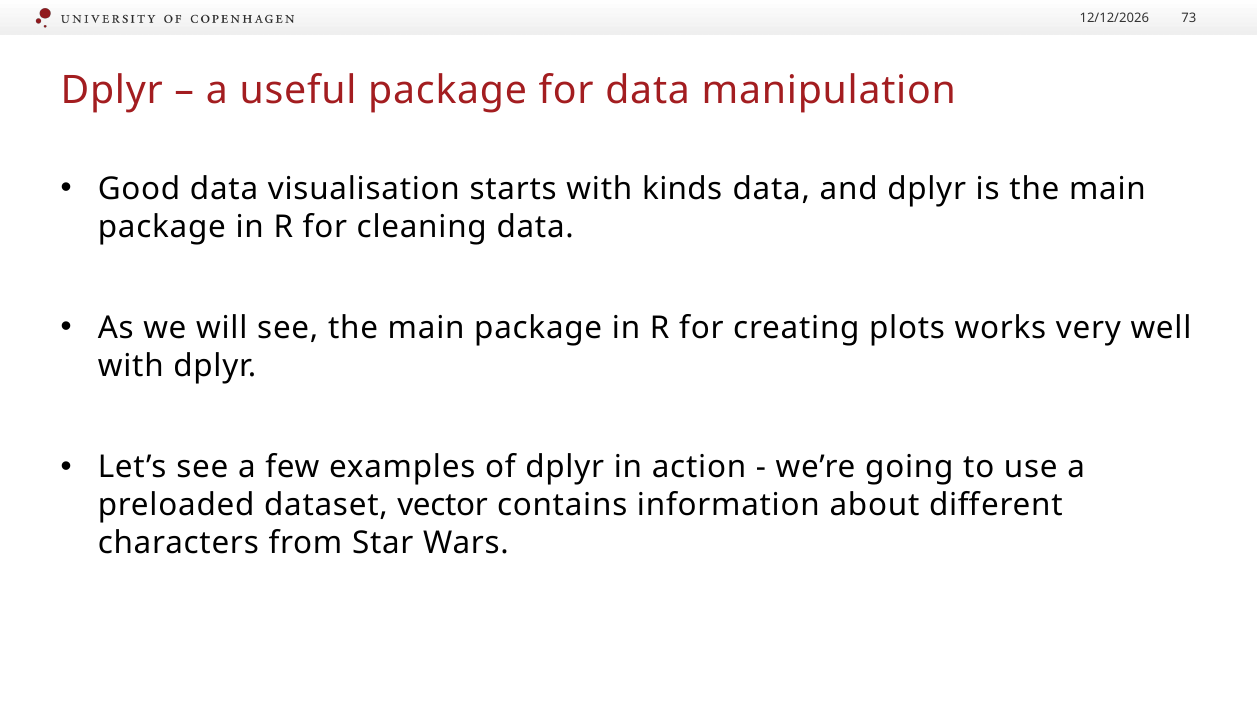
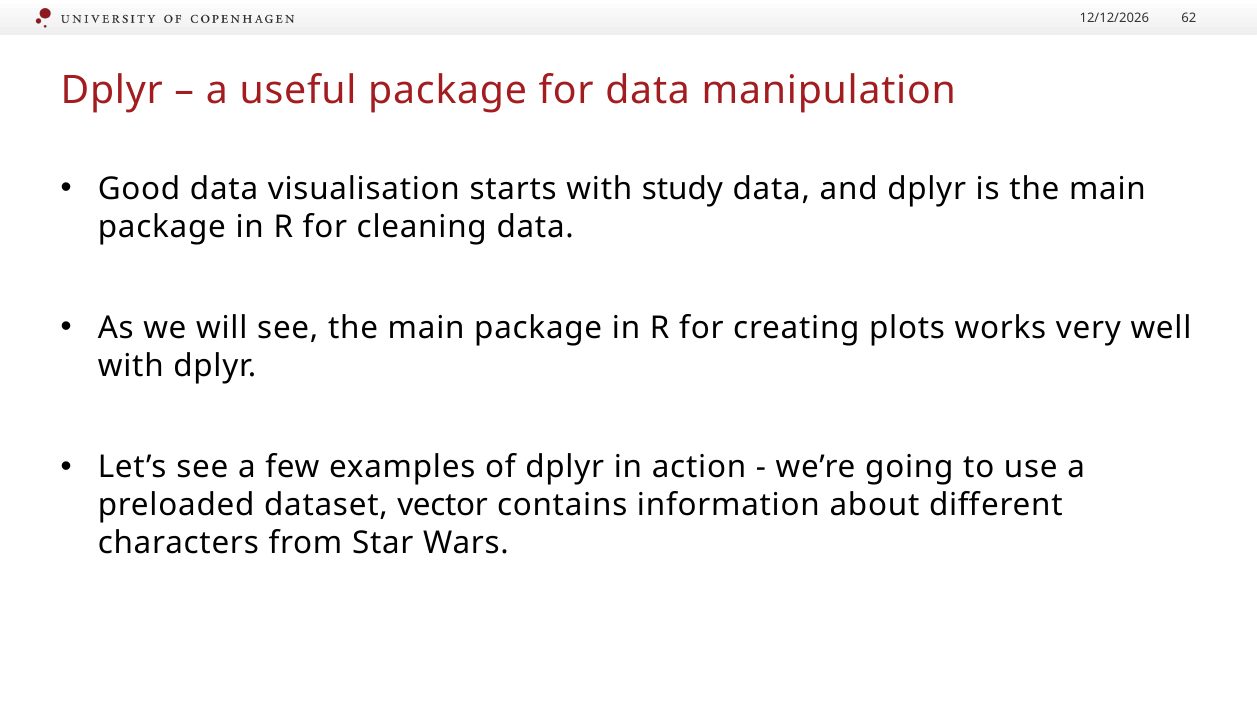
73: 73 -> 62 (1189, 18)
kinds: kinds -> study (682, 189)
